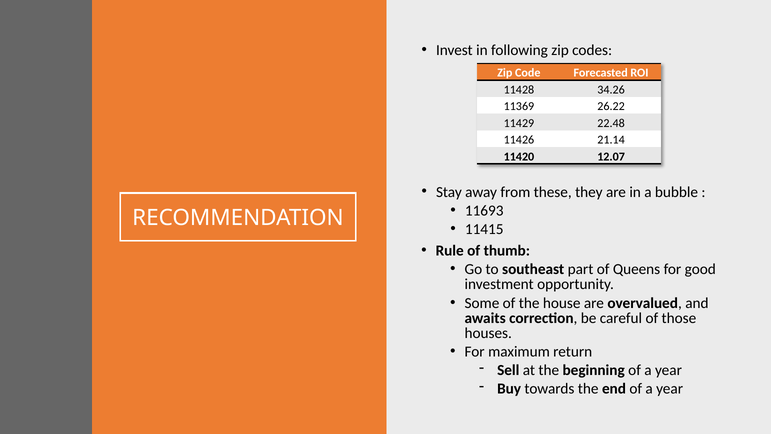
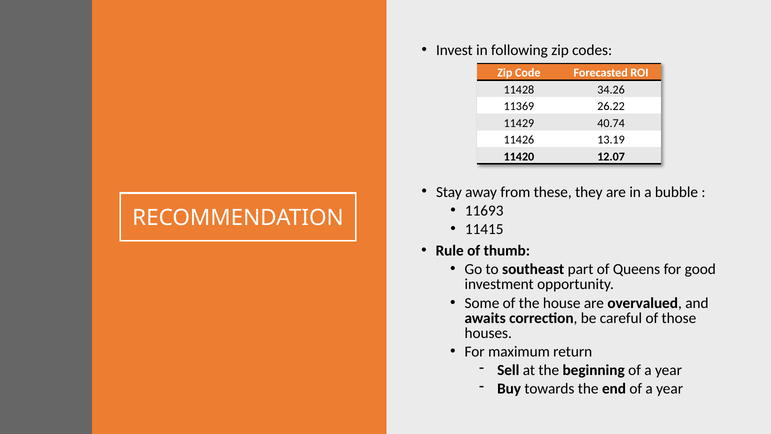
22.48: 22.48 -> 40.74 (611, 123)
21.14: 21.14 -> 13.19 (611, 140)
